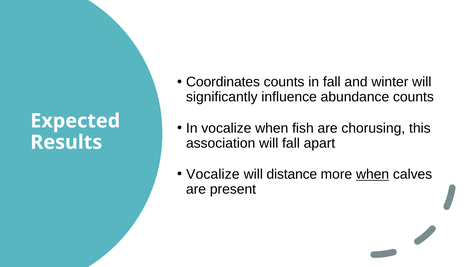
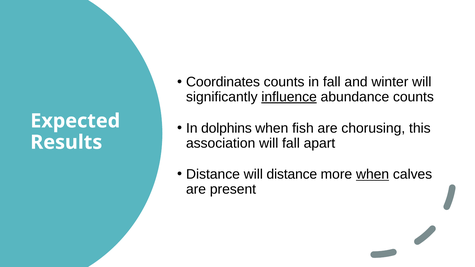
influence underline: none -> present (289, 97)
In vocalize: vocalize -> dolphins (226, 128)
Vocalize: Vocalize -> Distance (213, 174)
